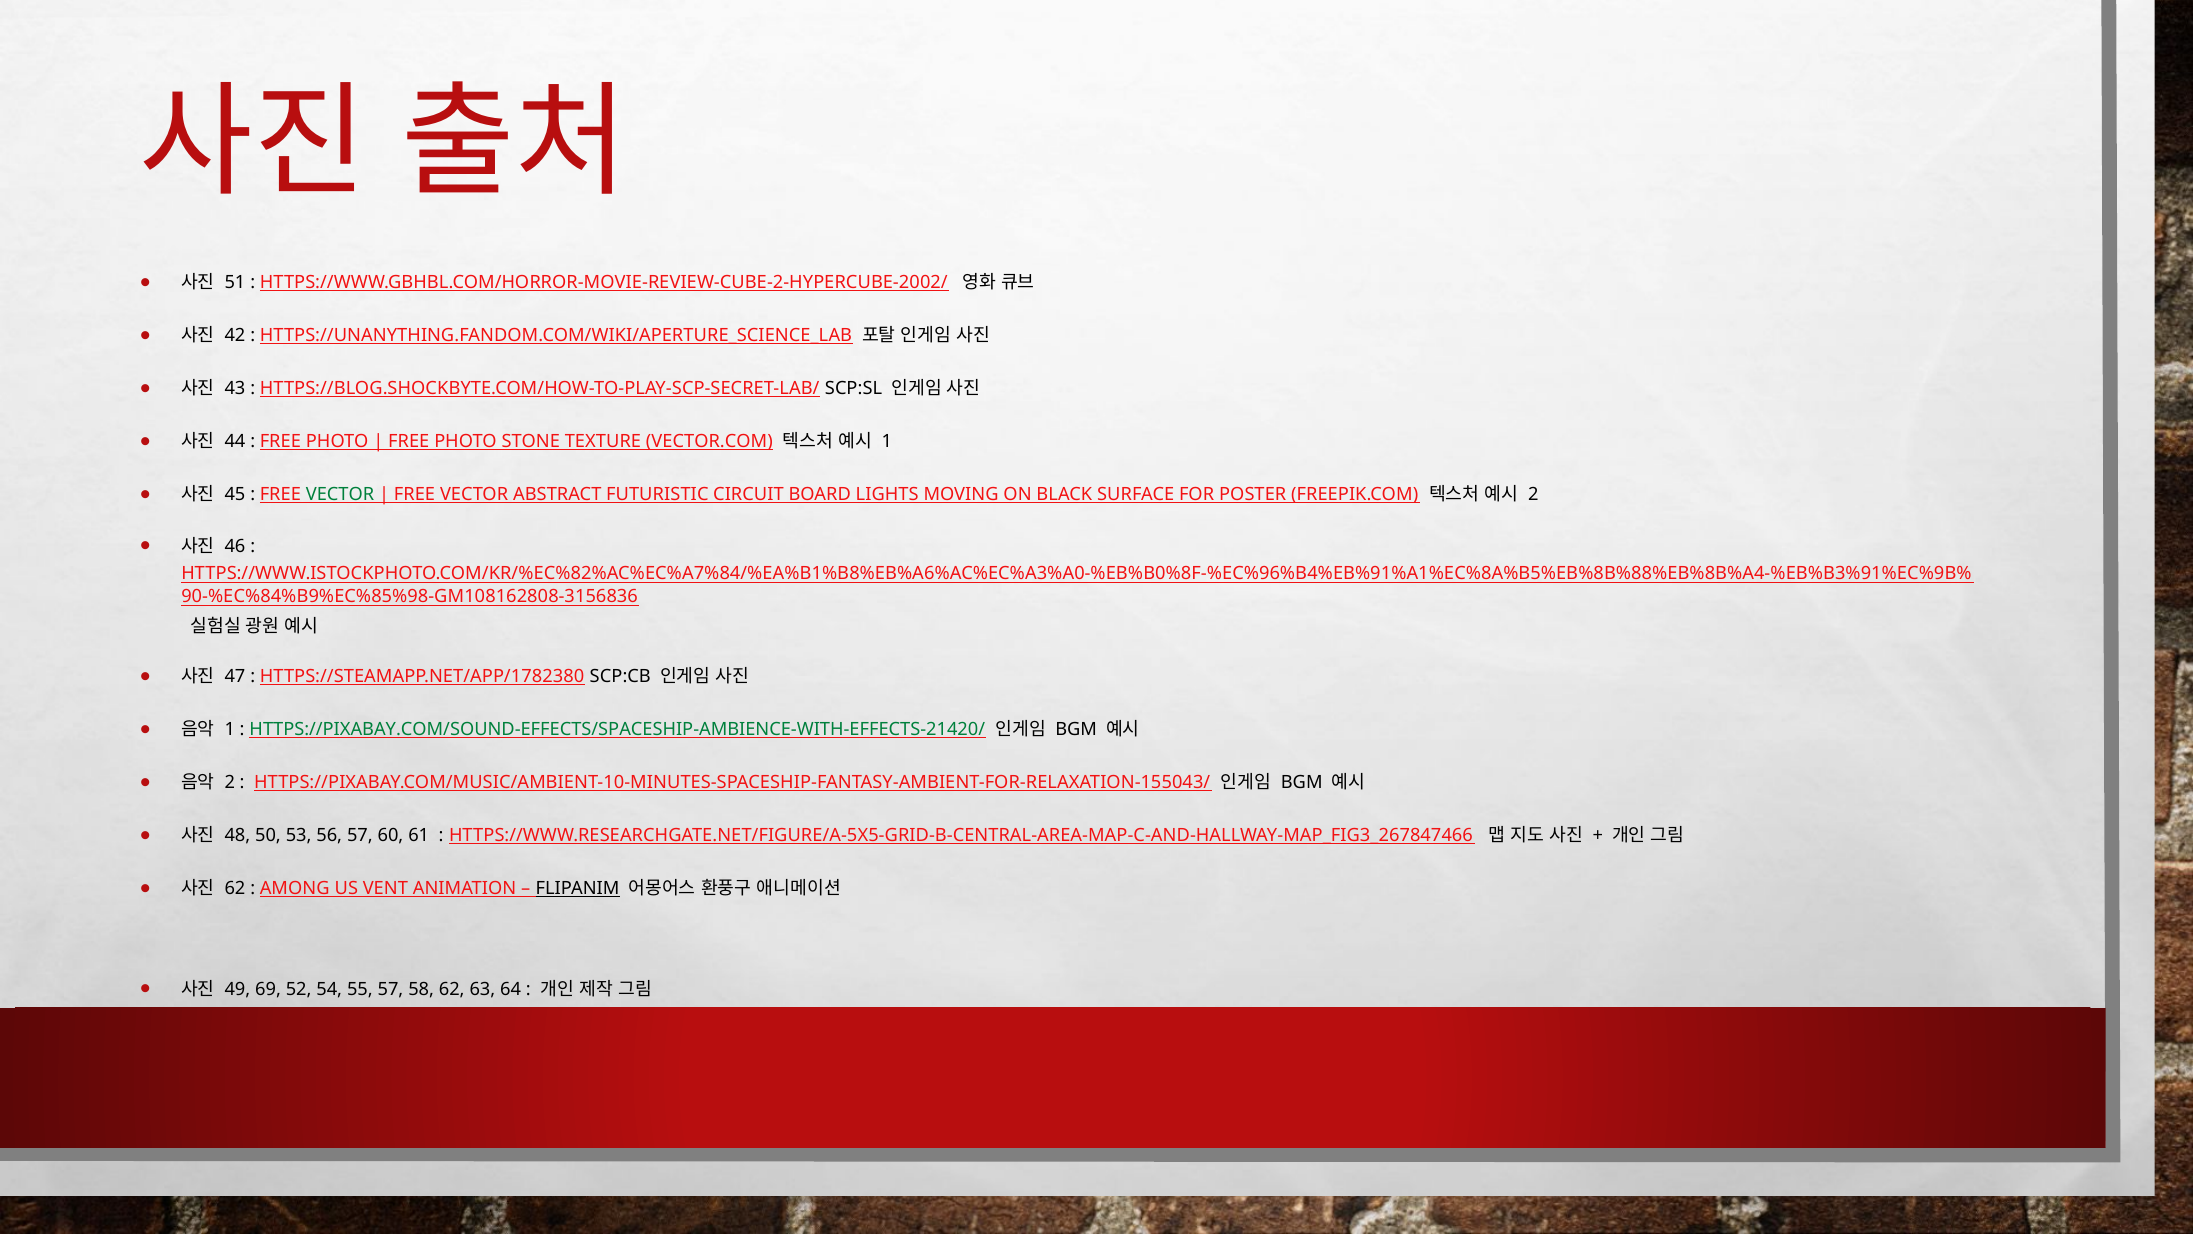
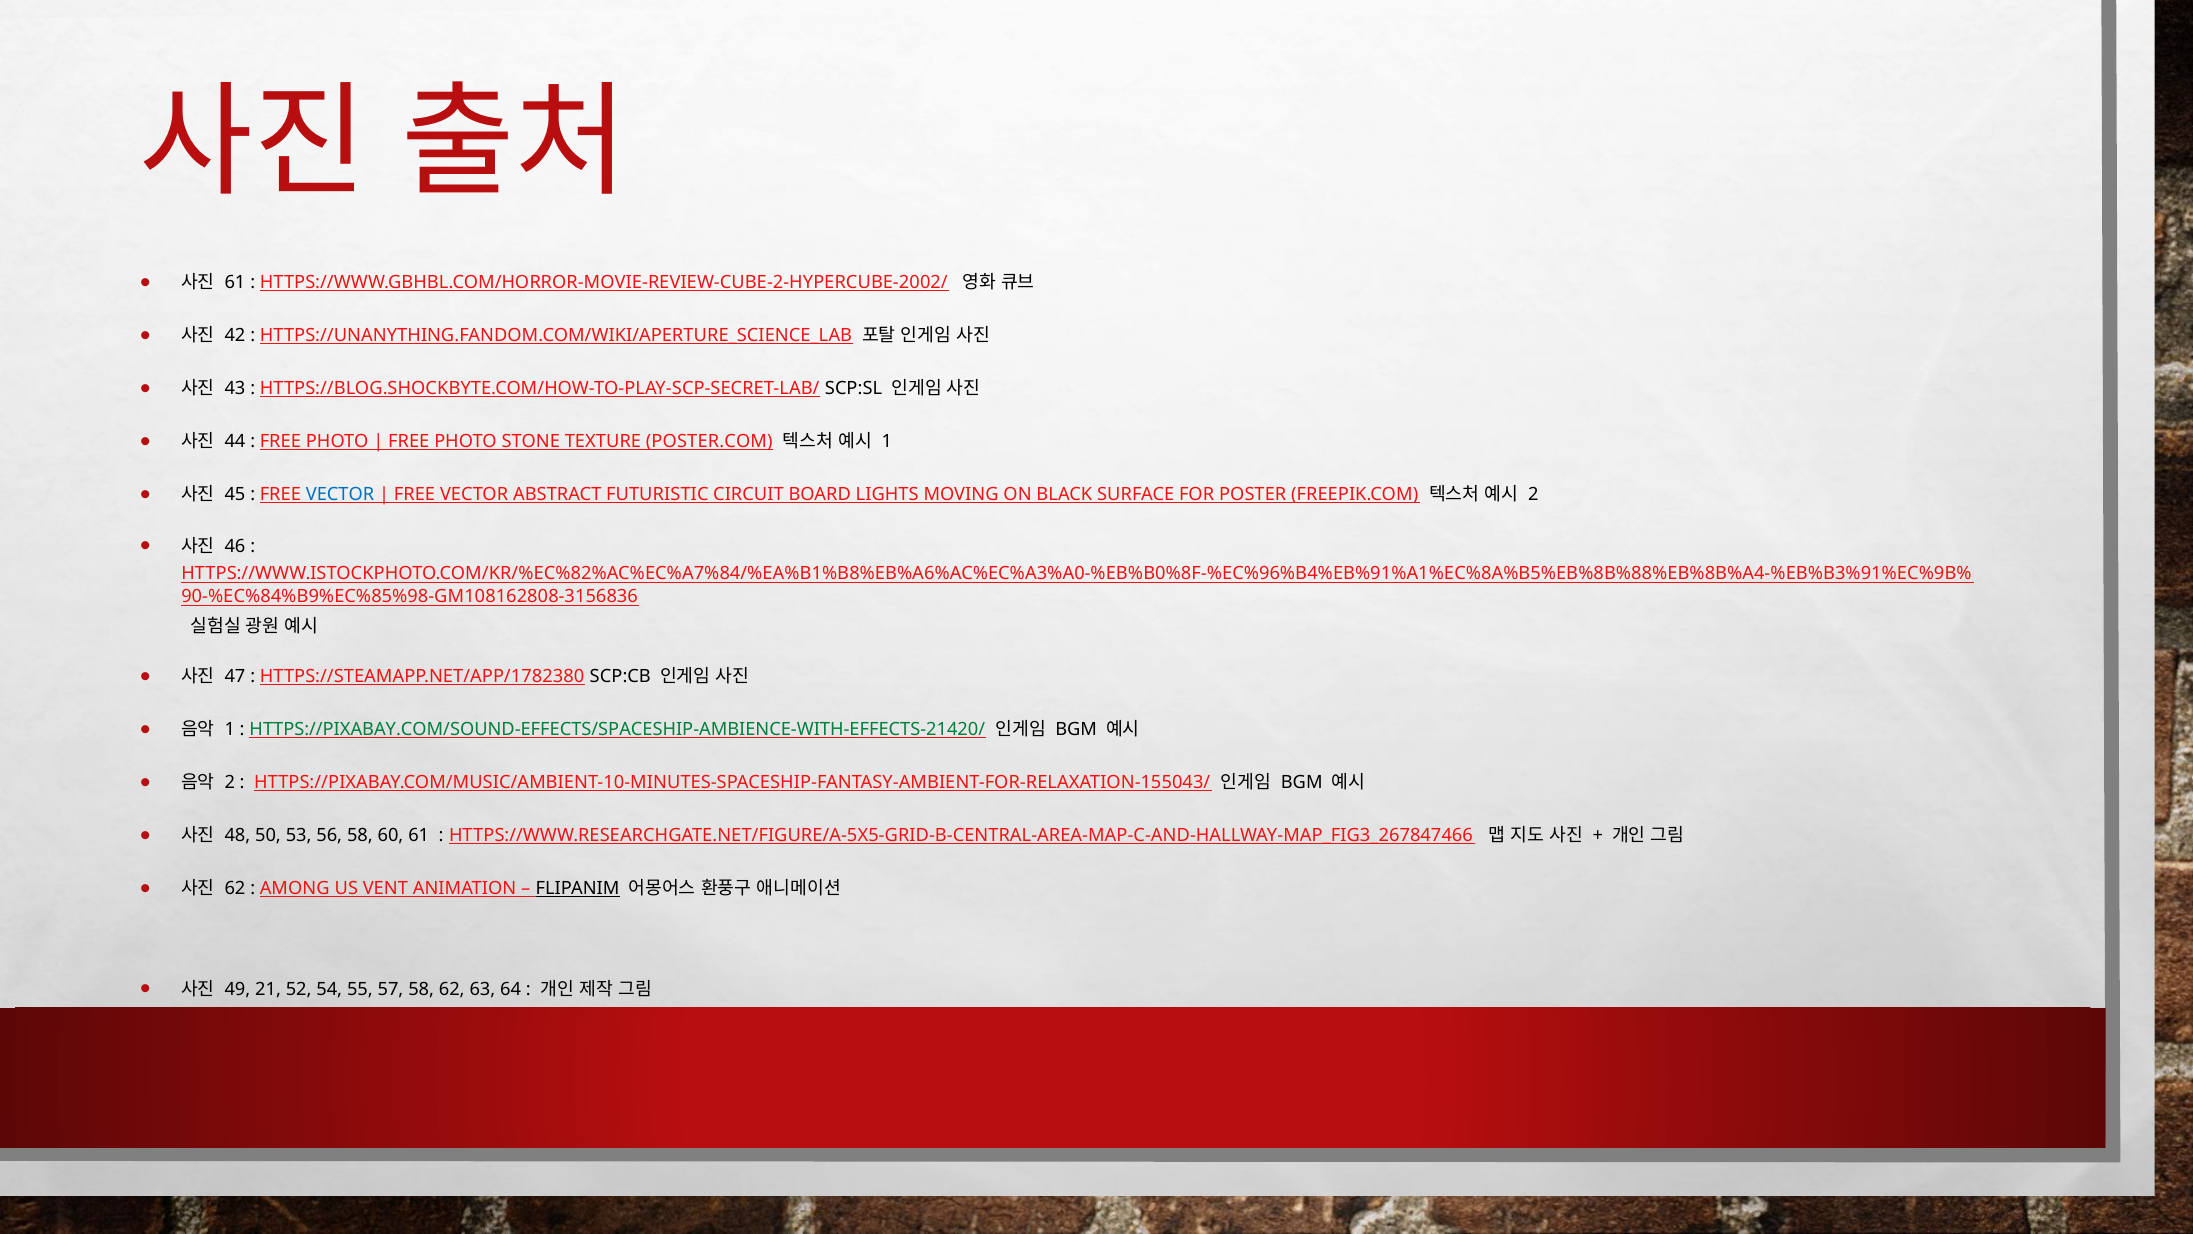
51: 51 -> 61 (235, 282)
VECTOR.COM: VECTOR.COM -> POSTER.COM (709, 441)
VECTOR colour: green -> blue (340, 494)
56 57: 57 -> 58 (360, 835)
69: 69 -> 21 (268, 990)
